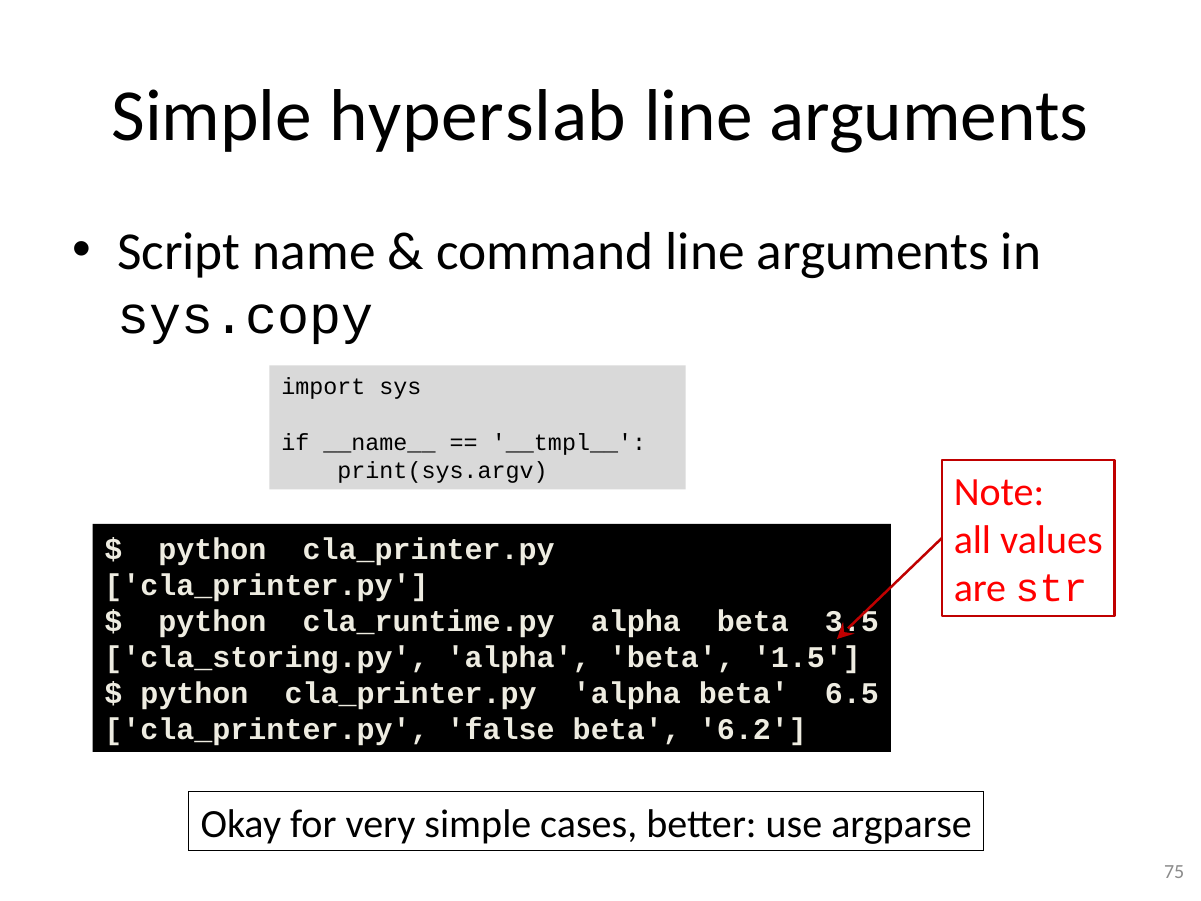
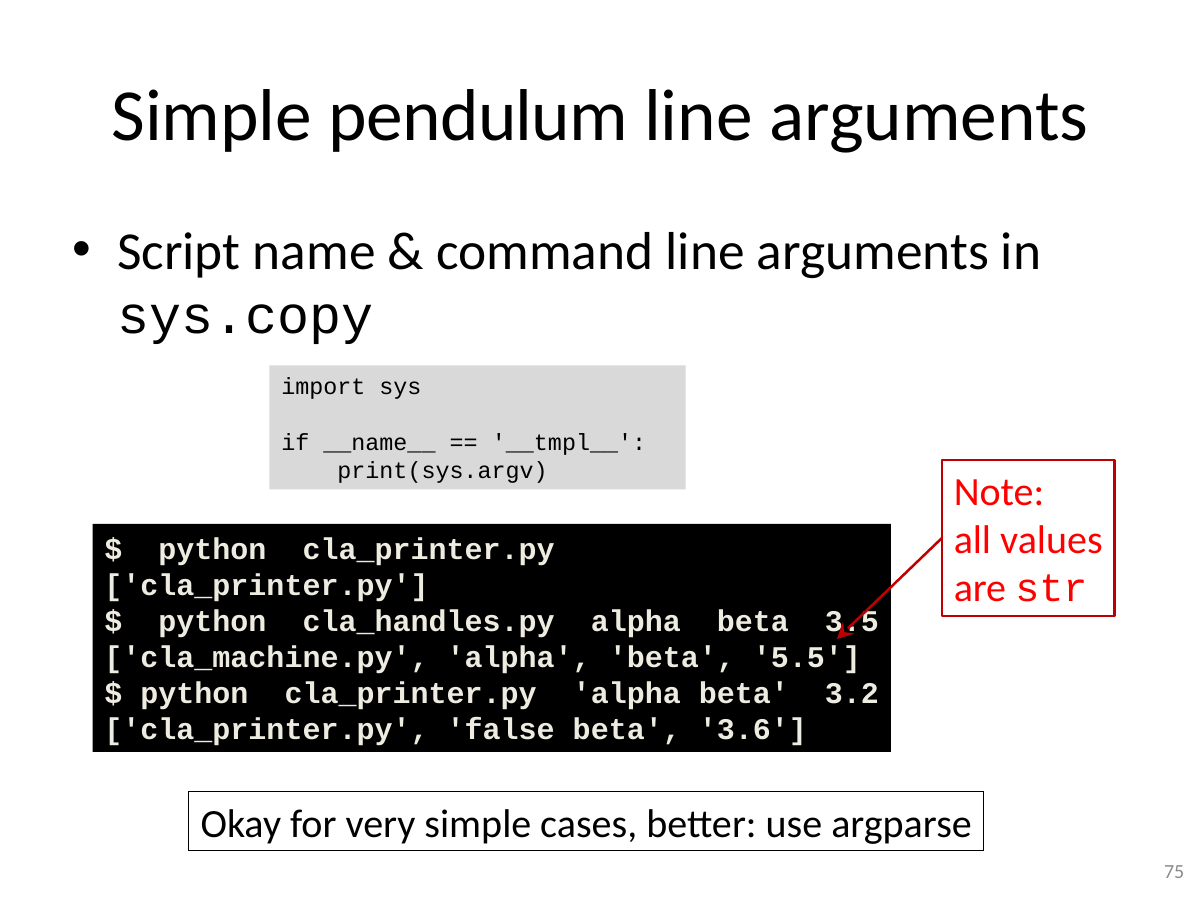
hyperslab: hyperslab -> pendulum (479, 116)
cla_runtime.py: cla_runtime.py -> cla_handles.py (429, 622)
cla_storing.py: cla_storing.py -> cla_machine.py (266, 658)
1.5: 1.5 -> 5.5 (807, 658)
6.5: 6.5 -> 3.2 (852, 694)
6.2: 6.2 -> 3.6 (753, 730)
